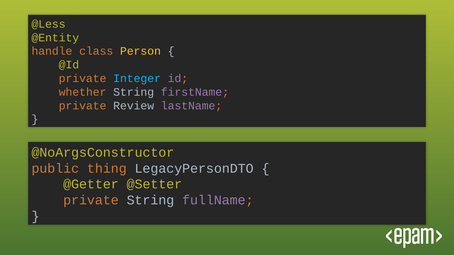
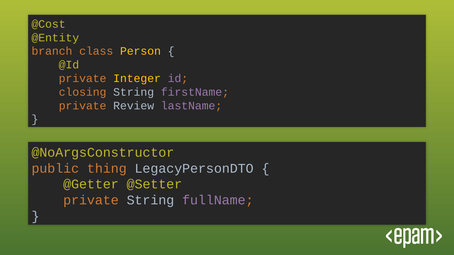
@Less: @Less -> @Cost (49, 24)
handle: handle -> branch (52, 51)
Integer colour: light blue -> yellow (137, 79)
whether: whether -> closing (83, 92)
